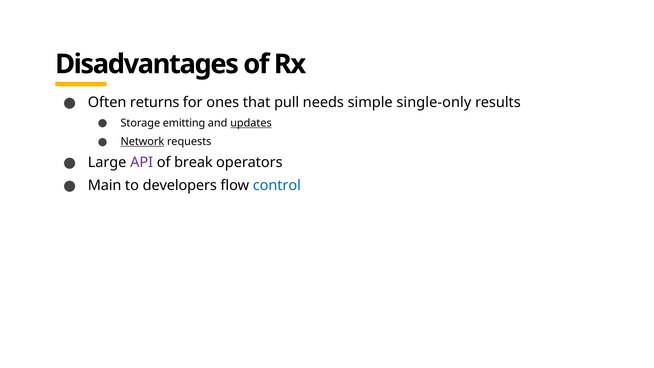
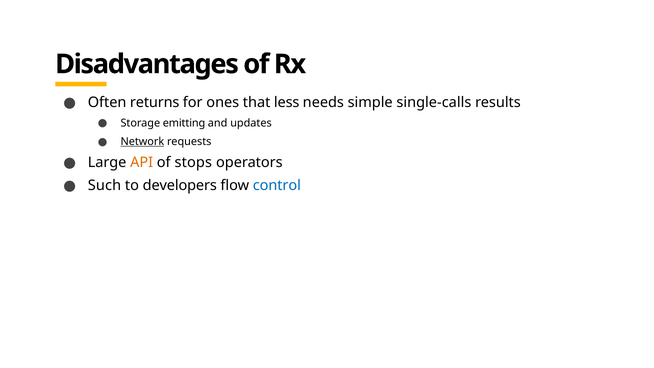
pull: pull -> less (287, 103)
single-only: single-only -> single-calls (434, 103)
updates underline: present -> none (251, 123)
API colour: purple -> orange (142, 162)
break: break -> stops (193, 162)
Main: Main -> Such (104, 185)
